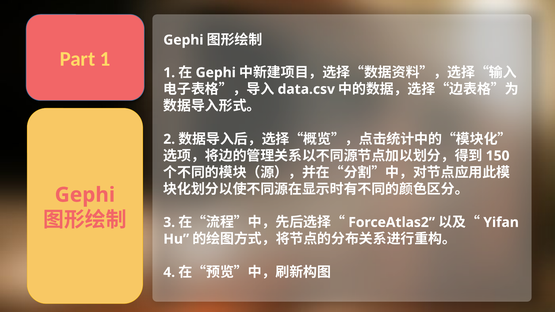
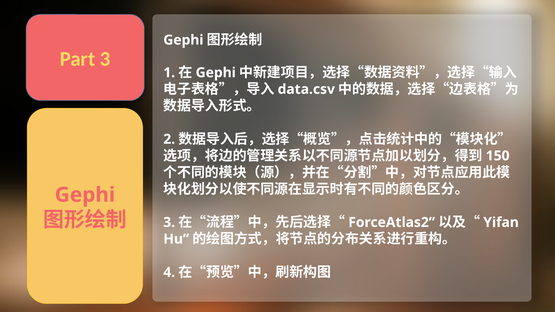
Part 1: 1 -> 3 (105, 59)
